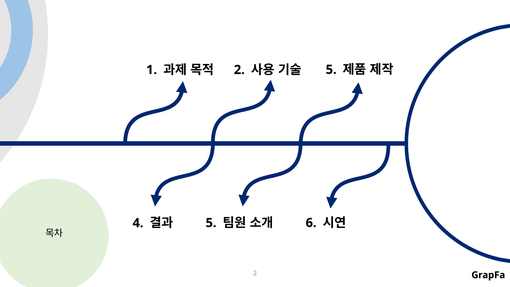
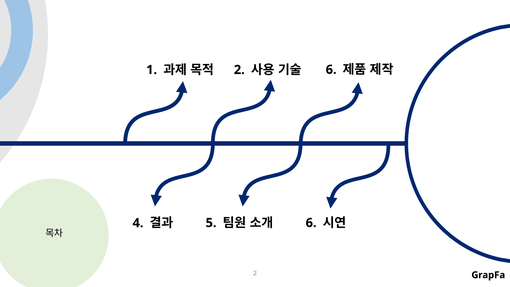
5: 5 -> 6 (331, 70)
